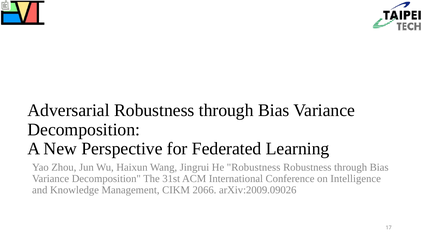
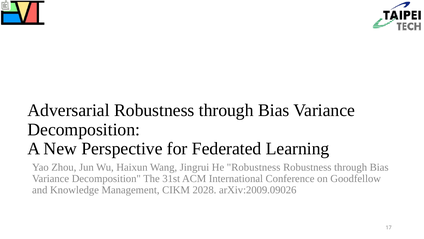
Intelligence: Intelligence -> Goodfellow (356, 178)
2066: 2066 -> 2028 (204, 190)
